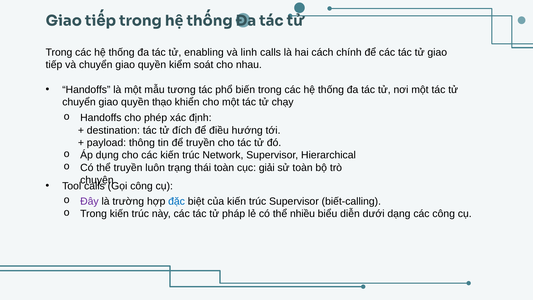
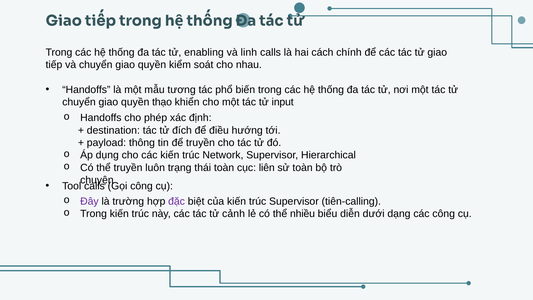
chạy: chạy -> input (283, 102)
giải: giải -> liên (267, 168)
đặc colour: blue -> purple (177, 201)
biết-calling: biết-calling -> tiên-calling (351, 201)
pháp: pháp -> cảnh (234, 214)
